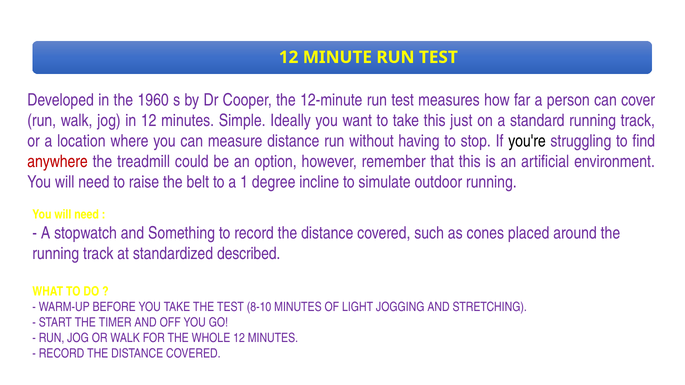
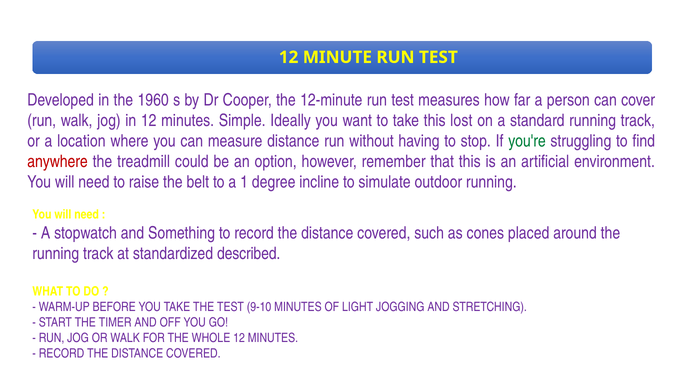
just: just -> lost (461, 121)
you're colour: black -> green (527, 141)
8-10: 8-10 -> 9-10 (259, 307)
